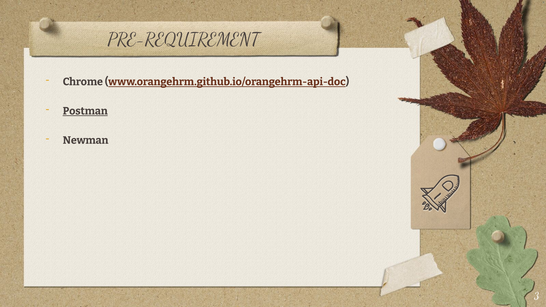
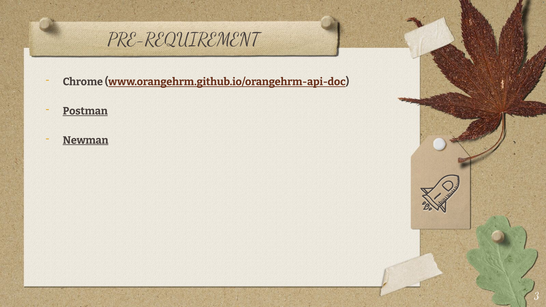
Newman underline: none -> present (86, 140)
